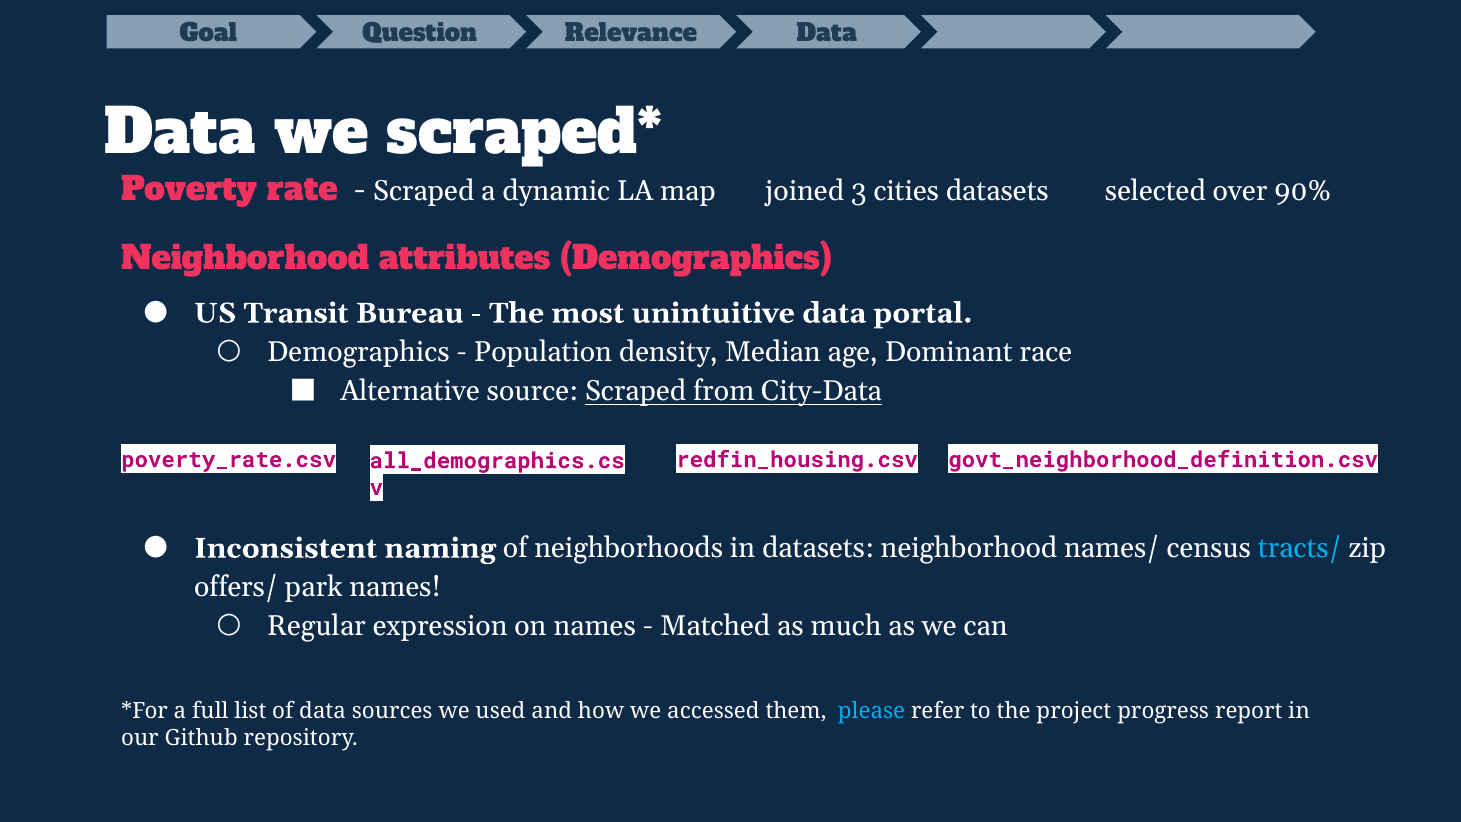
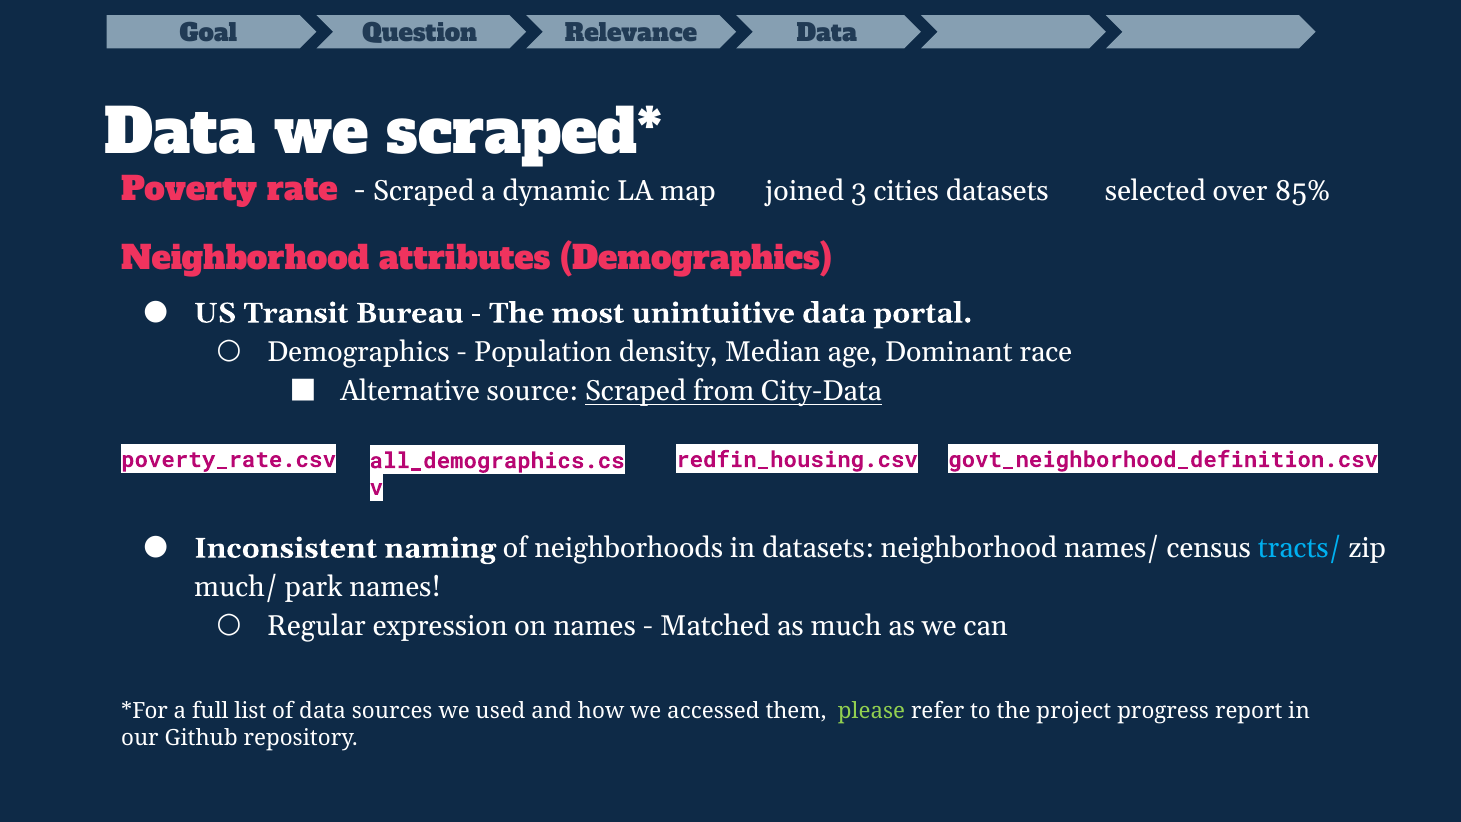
90%: 90% -> 85% (1303, 191)
offers/: offers/ -> much/ (236, 587)
please colour: light blue -> light green (872, 711)
